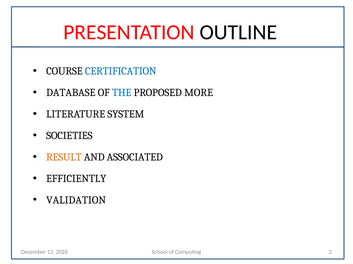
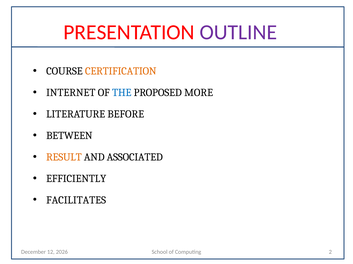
OUTLINE colour: black -> purple (238, 32)
CERTIFICATION colour: blue -> orange (121, 71)
DATABASE: DATABASE -> INTERNET (71, 93)
SYSTEM: SYSTEM -> BEFORE (126, 114)
SOCIETIES: SOCIETIES -> BETWEEN (69, 136)
VALIDATION: VALIDATION -> FACILITATES (76, 201)
